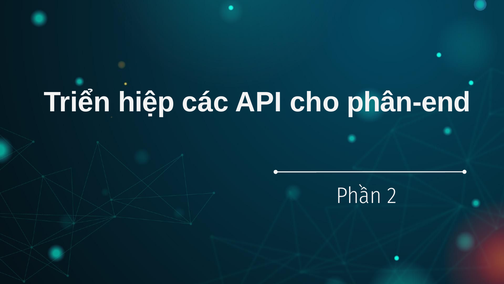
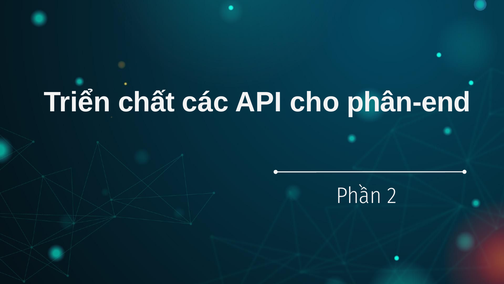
hiệp: hiệp -> chất (146, 102)
